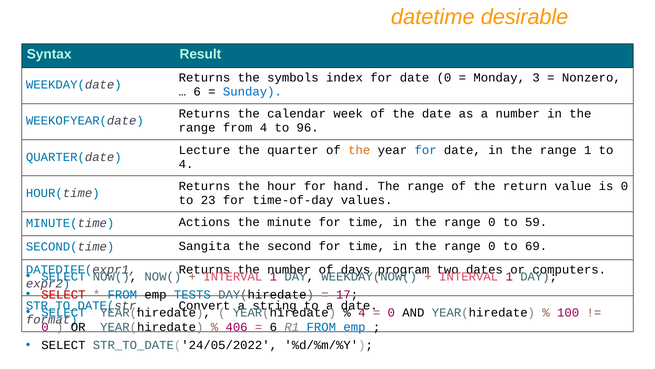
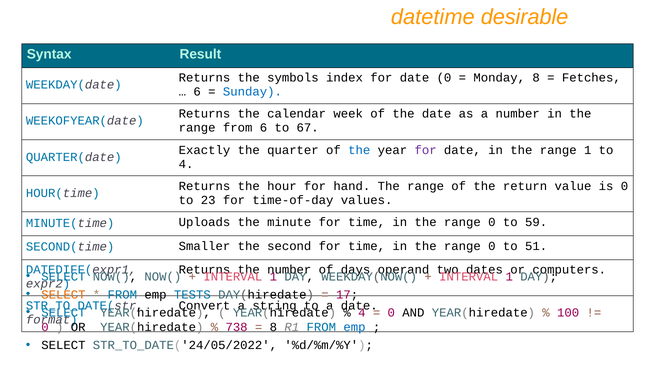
Monday 3: 3 -> 8 (536, 78)
Nonzero: Nonzero -> Fetches (591, 78)
from 4: 4 -> 6 (263, 128)
96: 96 -> 67 (308, 128)
Lecture: Lecture -> Exactly (205, 150)
the colour: orange -> blue (359, 150)
for colour: blue -> purple (426, 150)
Actions: Actions -> Uploads (205, 222)
Sangita: Sangita -> Smaller (205, 246)
69: 69 -> 51 (536, 246)
program: program -> operand (403, 269)
SELECT colour: red -> orange (63, 294)
406: 406 -> 738 (237, 327)
6: 6 -> 8 (273, 327)
